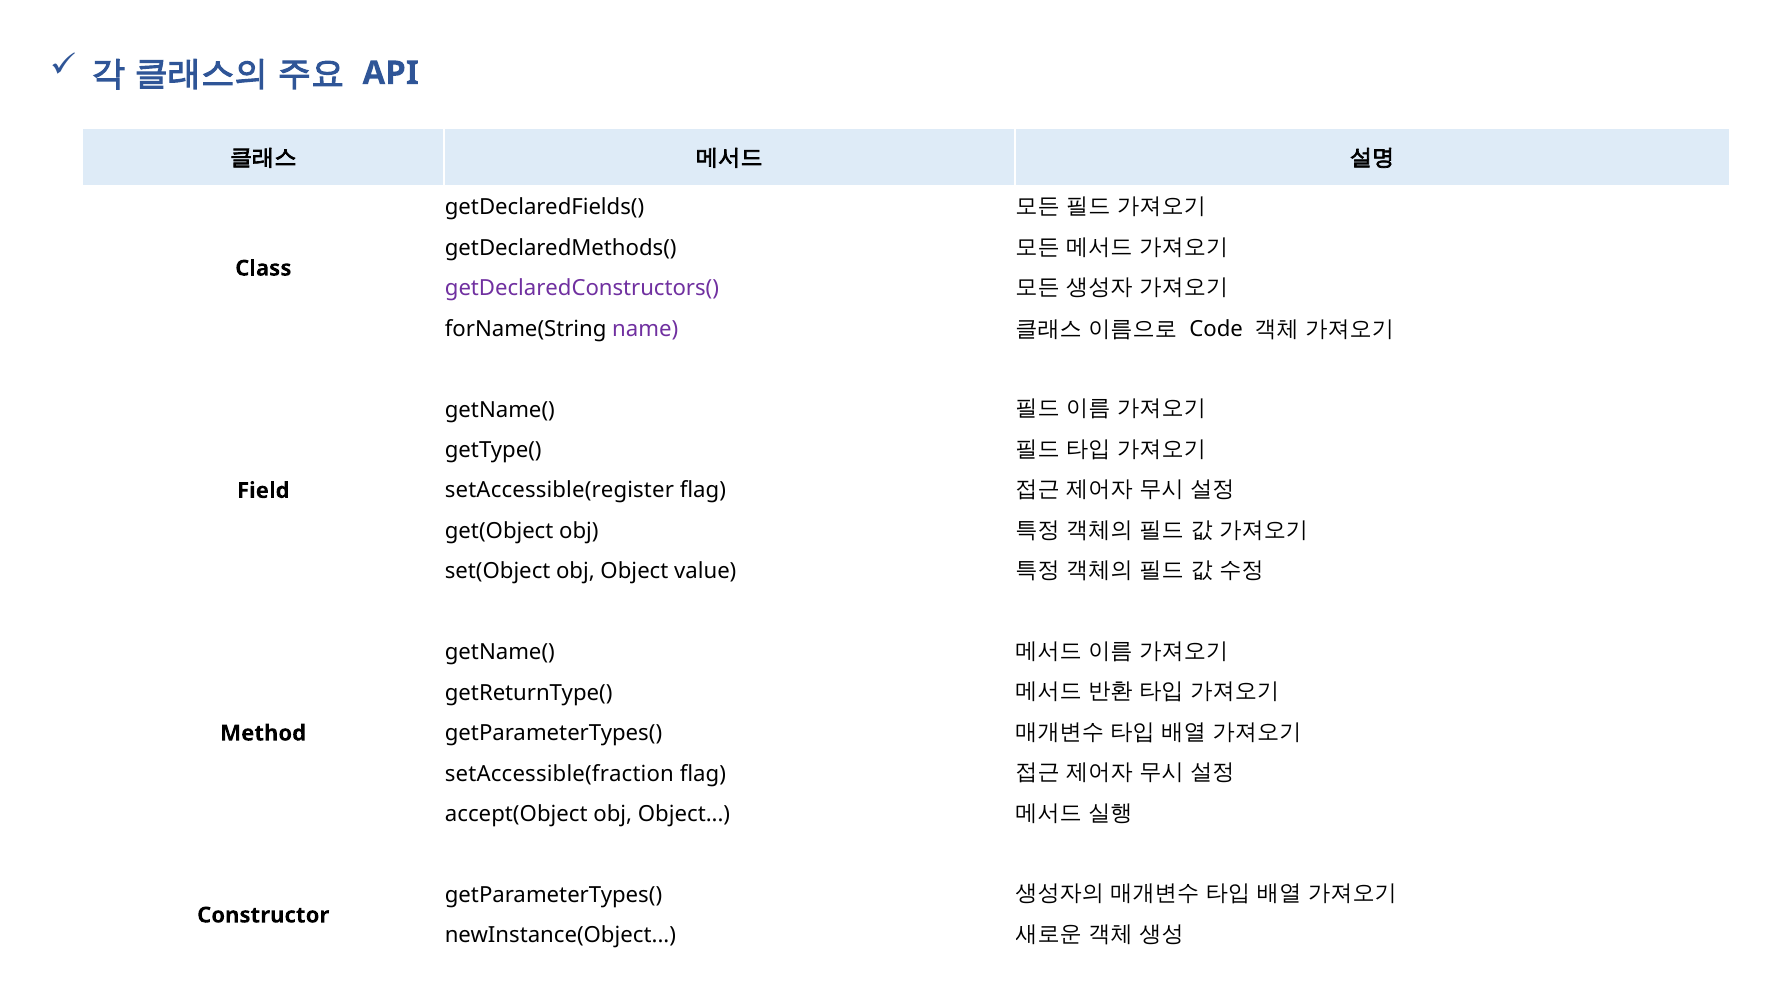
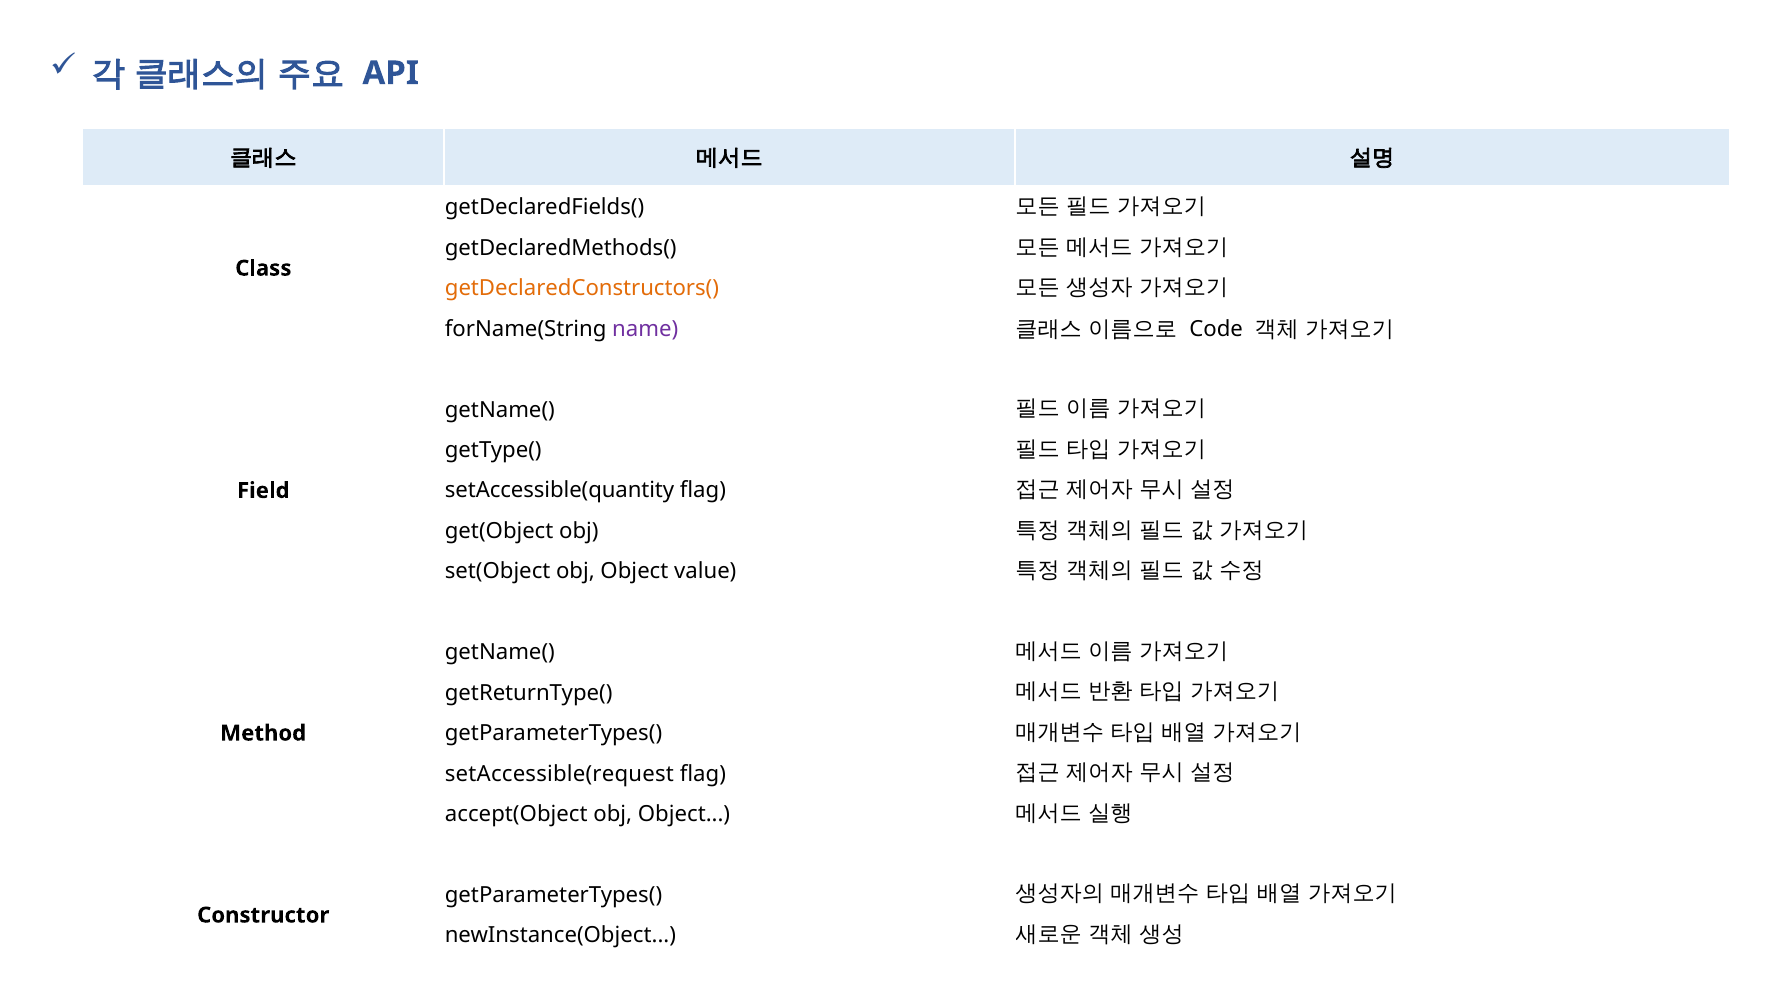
getDeclaredConstructors( colour: purple -> orange (582, 288)
setAccessible(register: setAccessible(register -> setAccessible(quantity (560, 491)
setAccessible(fraction: setAccessible(fraction -> setAccessible(request (559, 774)
